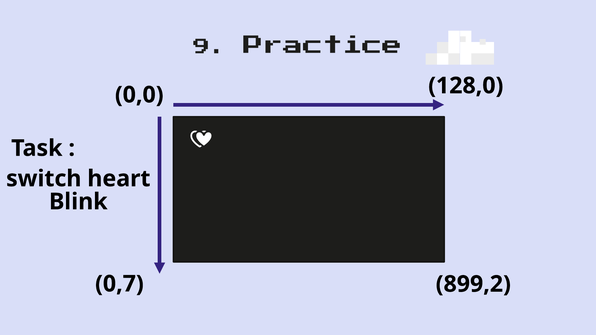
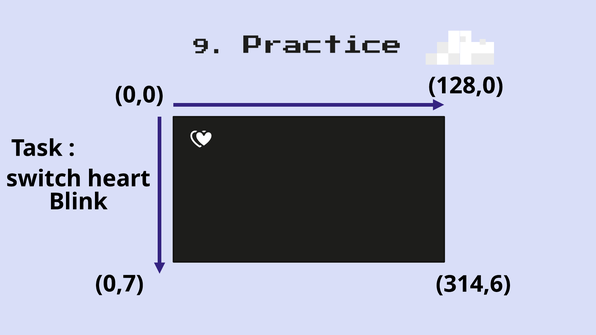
899,2: 899,2 -> 314,6 (473, 284)
